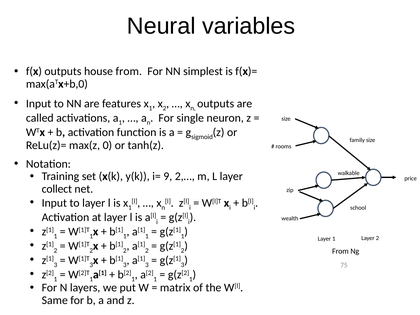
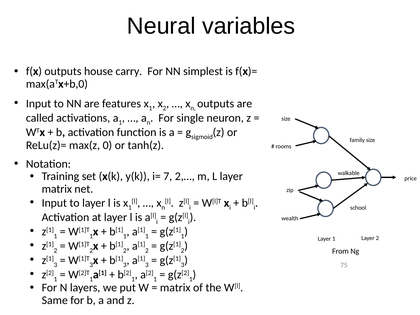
house from: from -> carry (129, 71)
9: 9 -> 7 (168, 176)
collect: collect -> matrix (57, 189)
